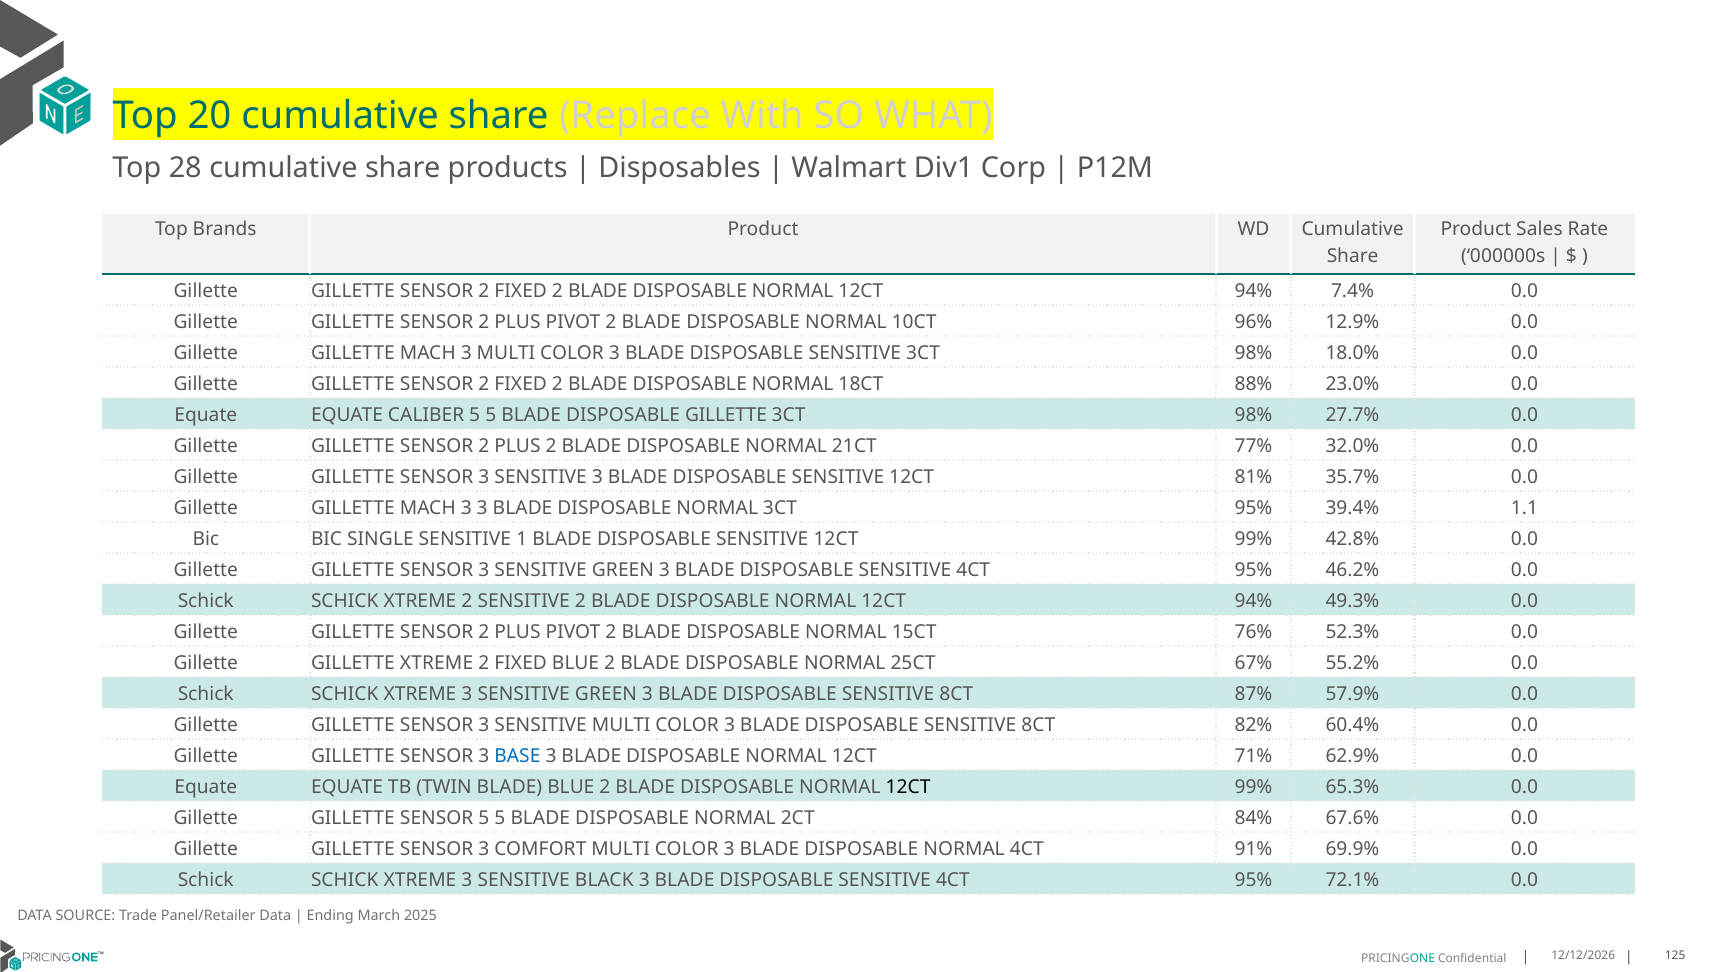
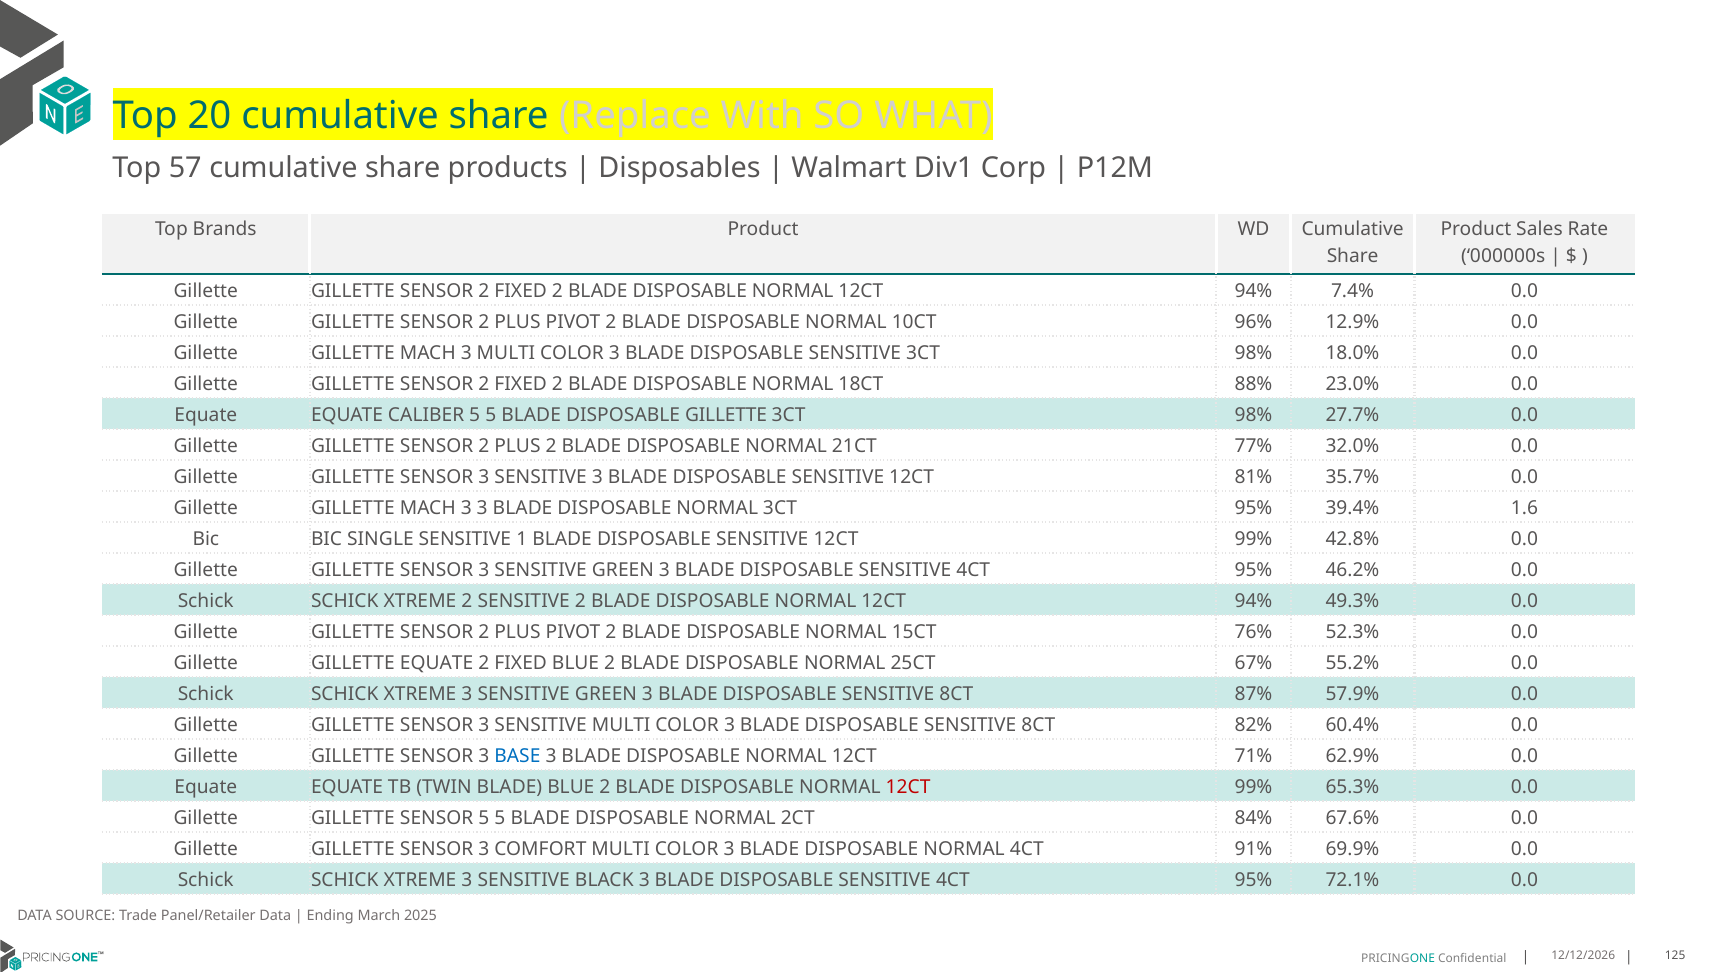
28: 28 -> 57 (185, 168)
1.1: 1.1 -> 1.6 (1525, 508)
GILLETTE XTREME: XTREME -> EQUATE (437, 663)
12CT colour: black -> red (908, 787)
